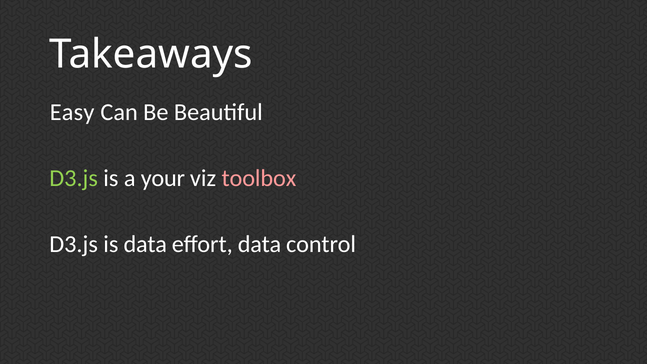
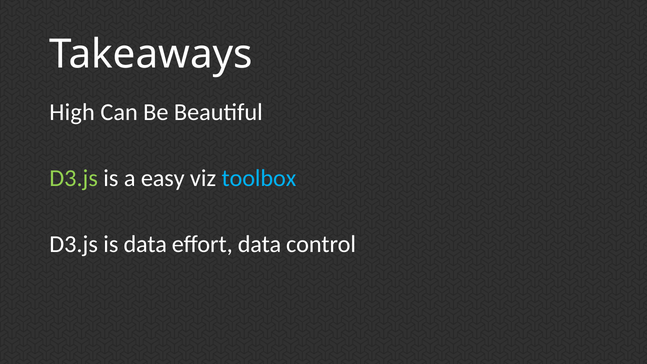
Easy: Easy -> High (72, 112)
your: your -> easy (163, 178)
toolbox colour: pink -> light blue (259, 178)
